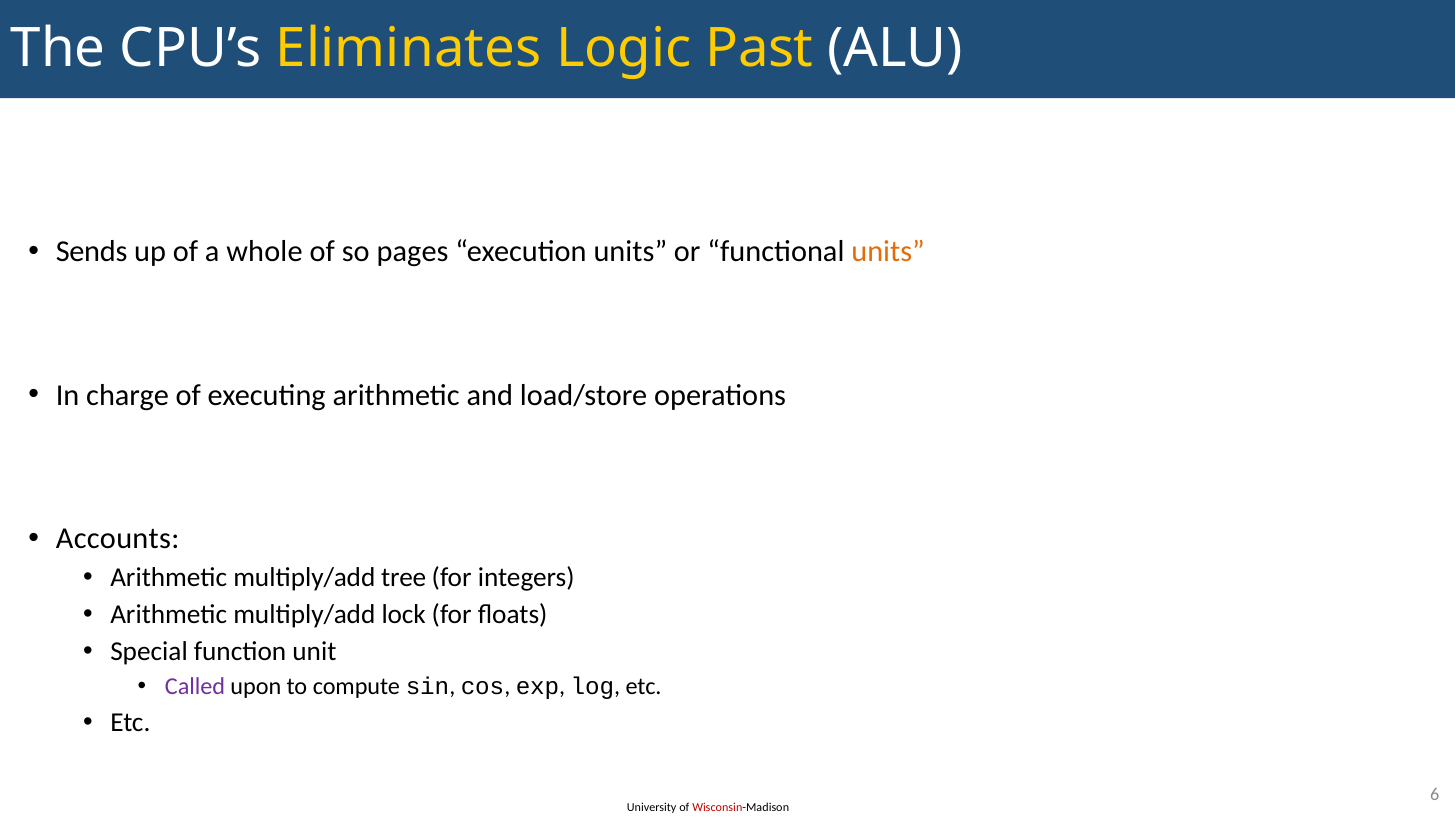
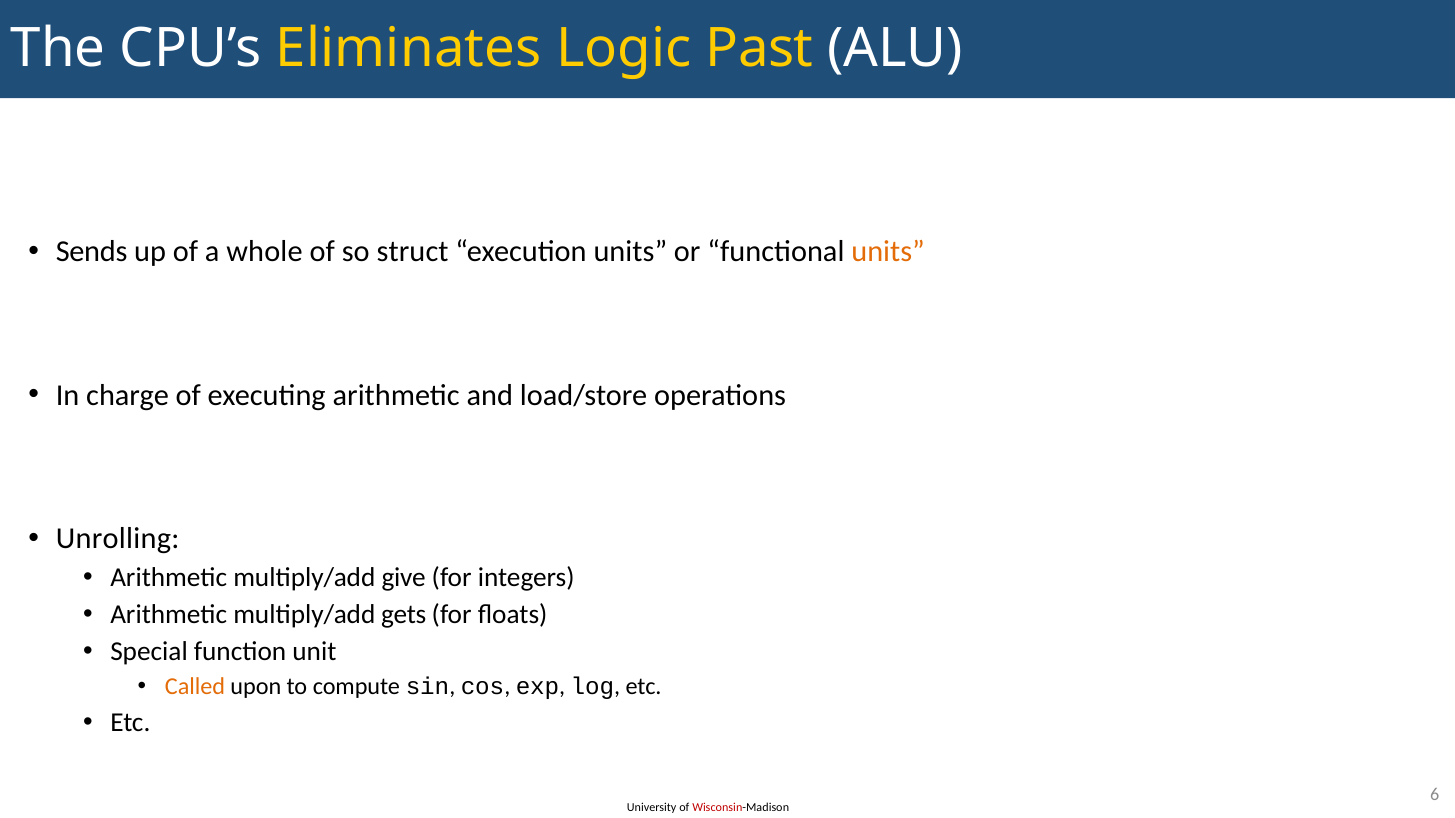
pages: pages -> struct (413, 252)
Accounts: Accounts -> Unrolling (118, 539)
tree: tree -> give (404, 578)
lock: lock -> gets (404, 615)
Called colour: purple -> orange (195, 687)
